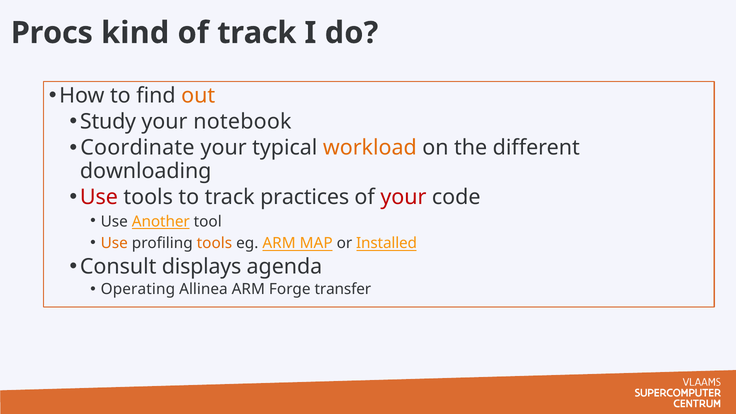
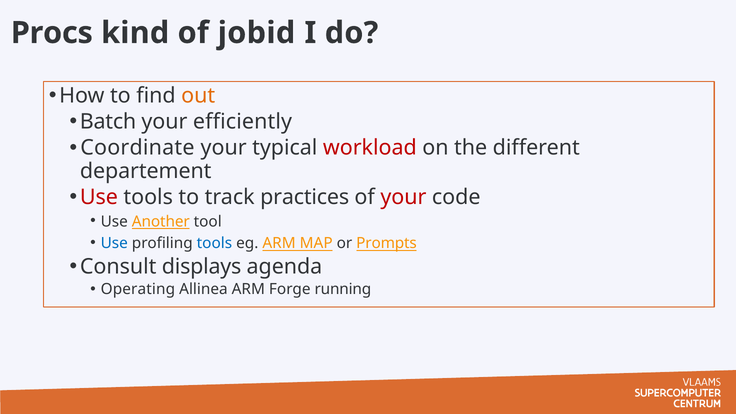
of track: track -> jobid (256, 33)
Study: Study -> Batch (108, 122)
notebook: notebook -> efficiently (242, 122)
workload colour: orange -> red (370, 148)
downloading: downloading -> departement (146, 171)
Use colour: orange -> blue (114, 243)
tools colour: orange -> blue (214, 243)
Installed: Installed -> Prompts (387, 243)
transfer: transfer -> running (343, 289)
